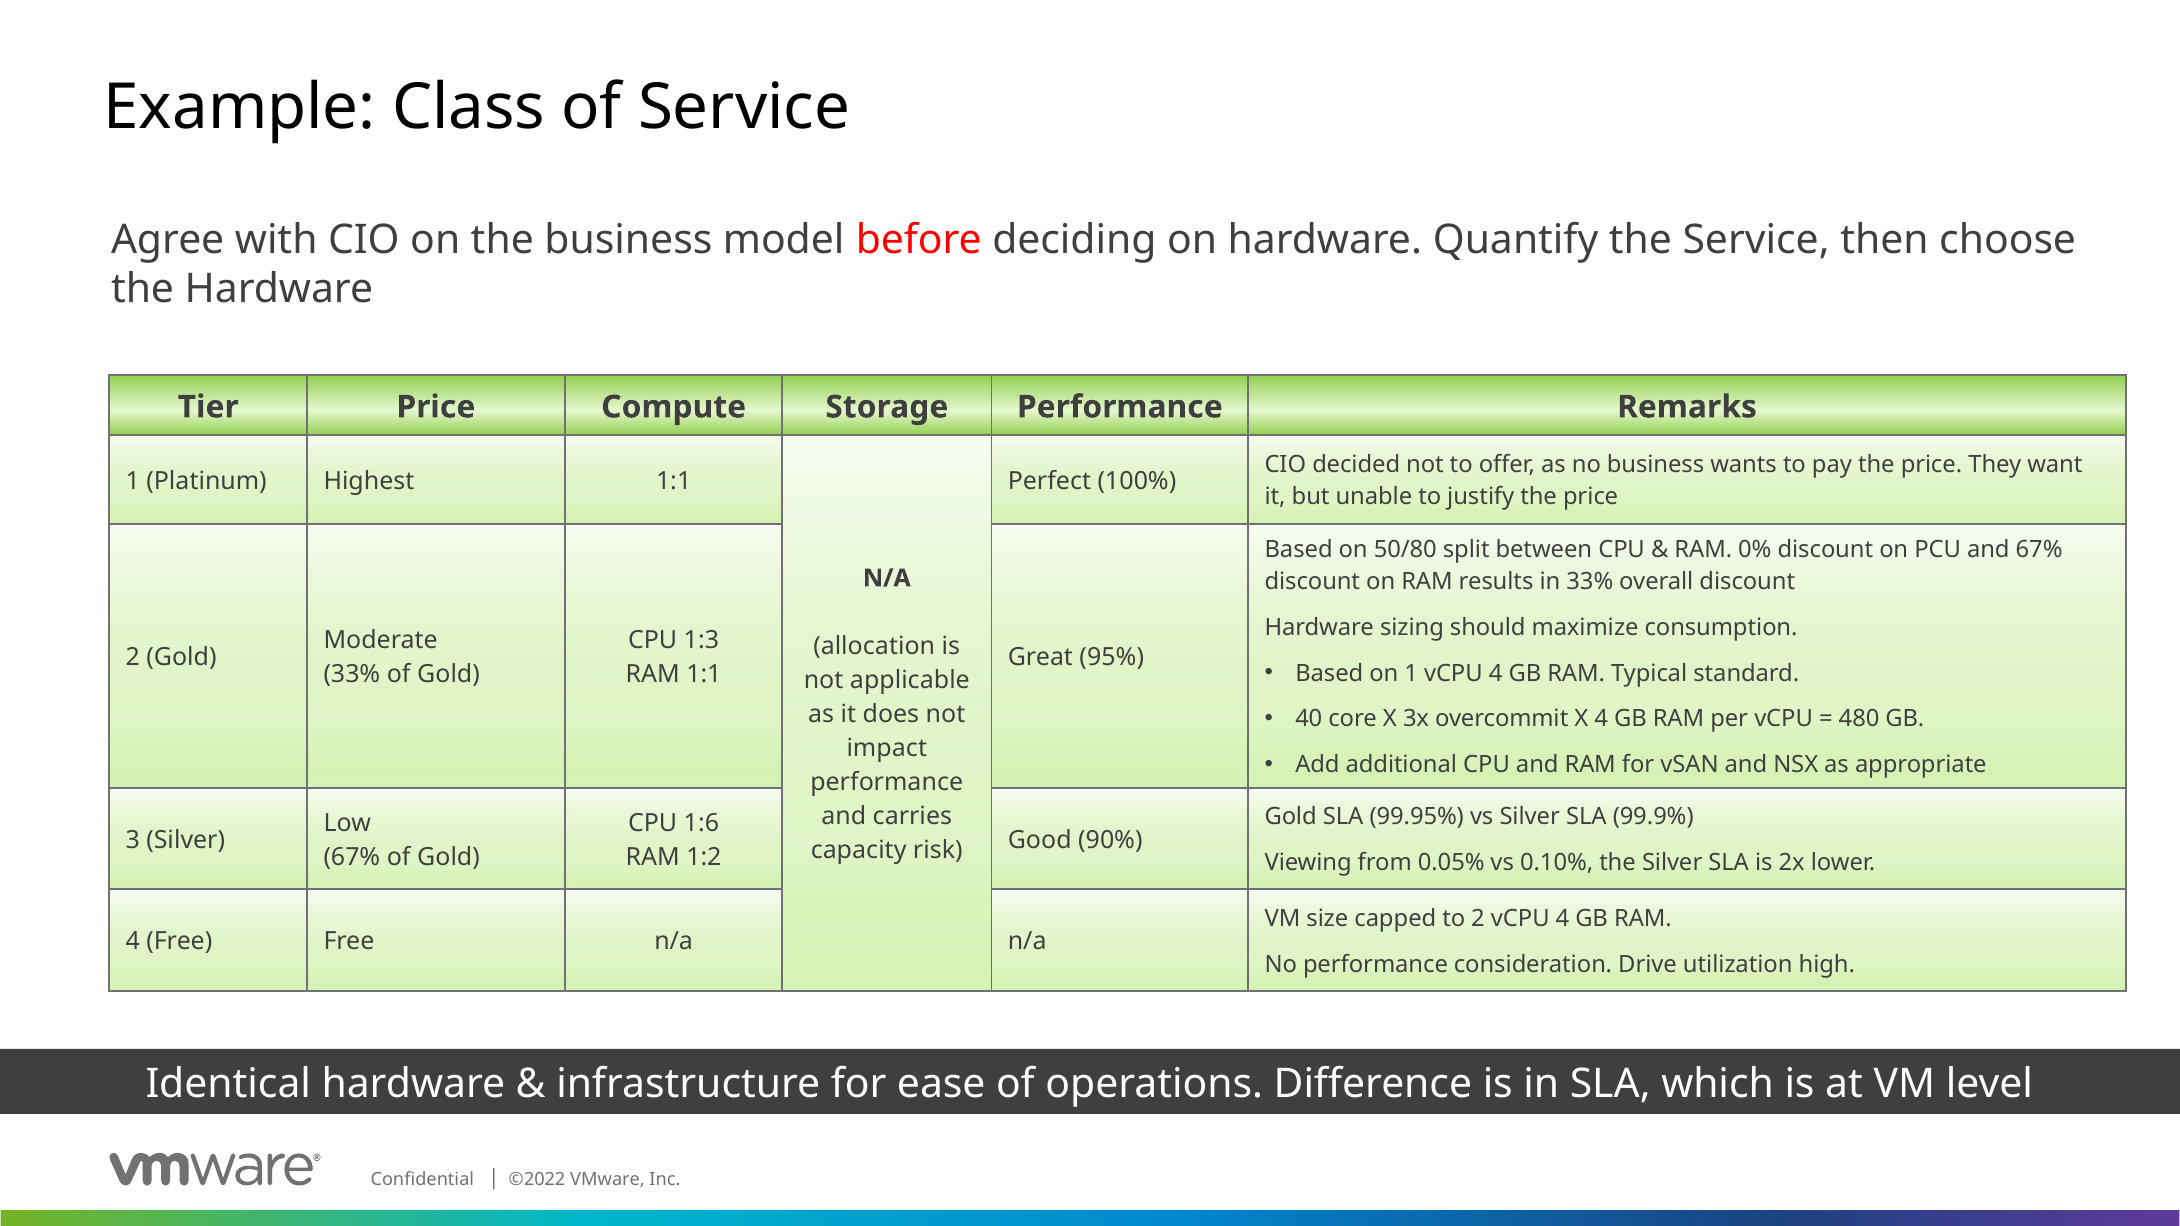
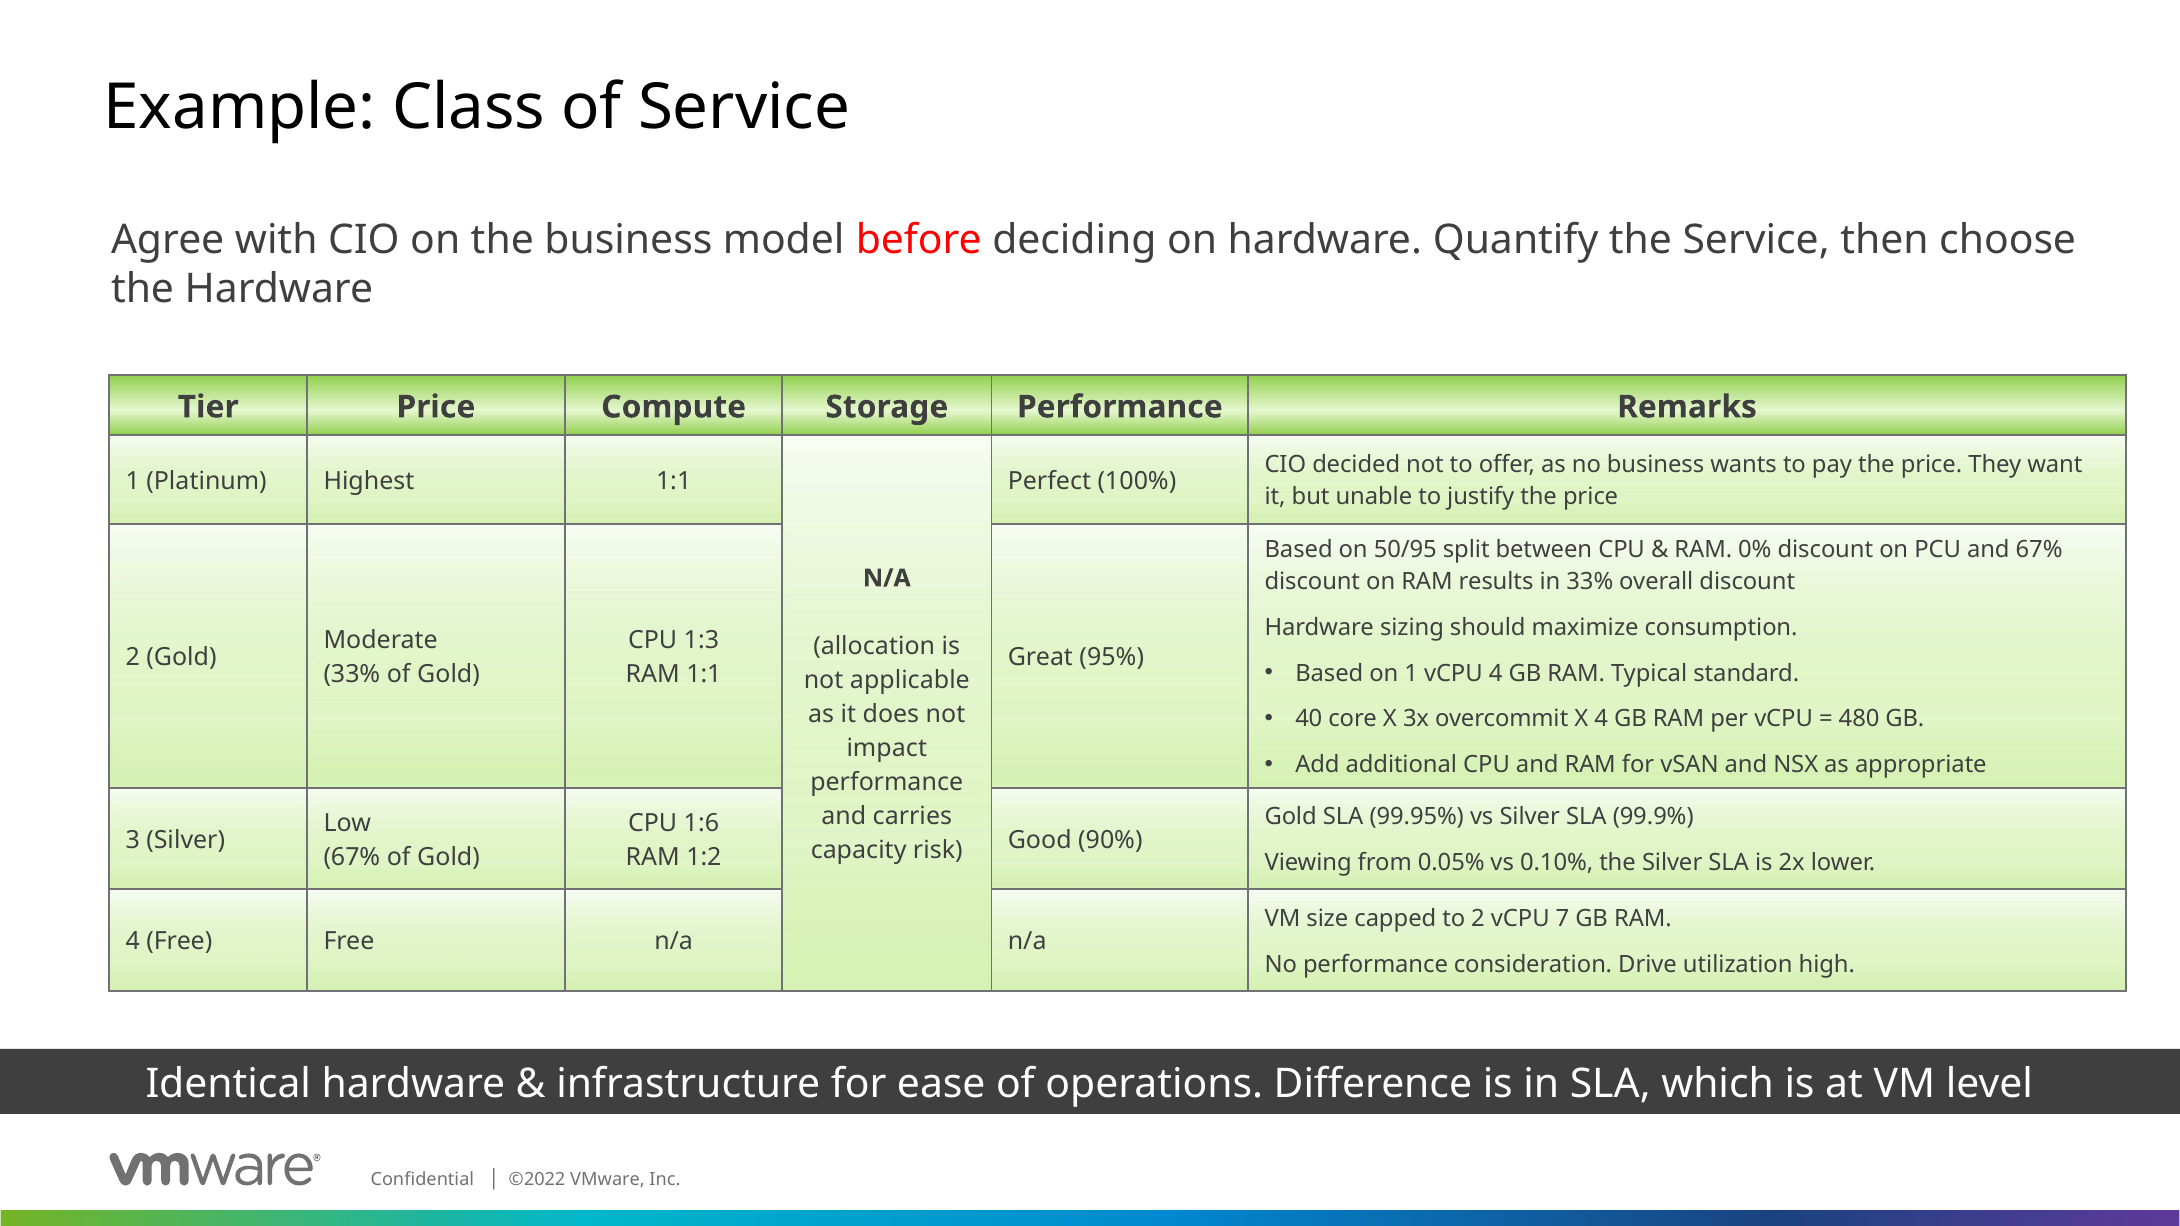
50/80: 50/80 -> 50/95 (1405, 550)
2 vCPU 4: 4 -> 7 (1563, 919)
